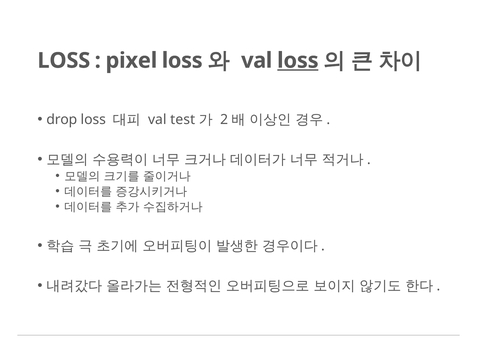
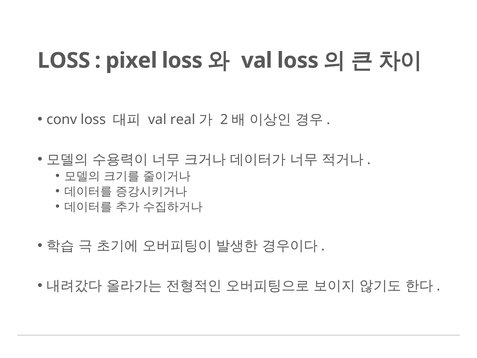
loss underline: present -> none (298, 61)
drop: drop -> conv (62, 120)
test: test -> real (183, 120)
